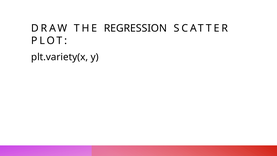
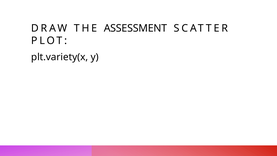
REGRESSION: REGRESSION -> ASSESSMENT (135, 28)
